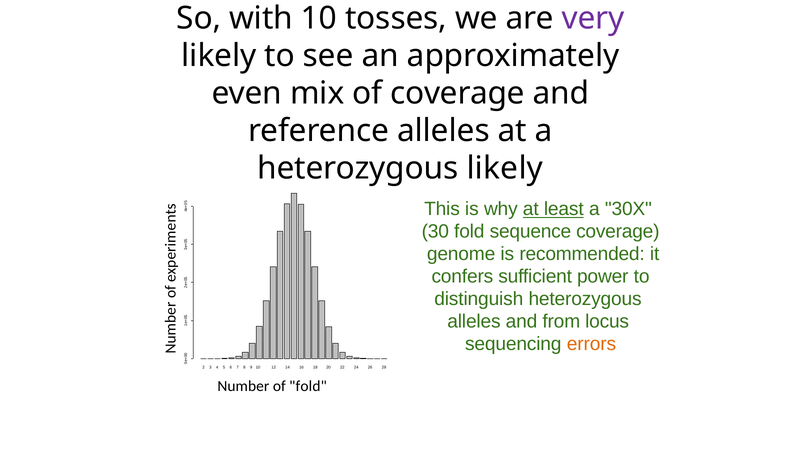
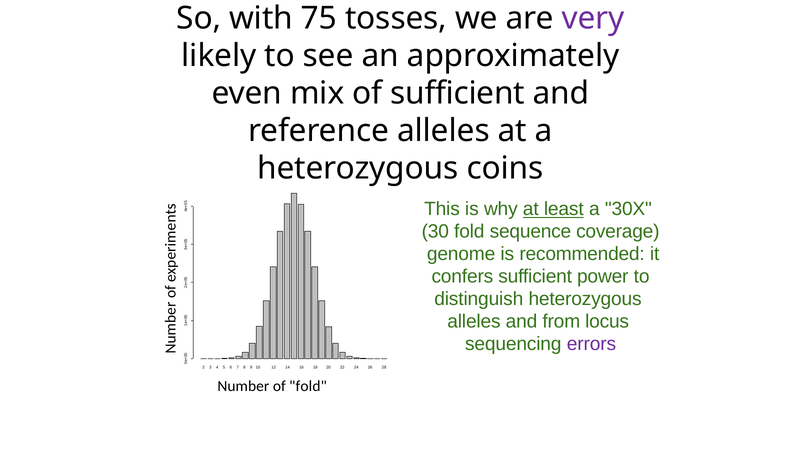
with 10: 10 -> 75 (319, 18)
of coverage: coverage -> sufficient (458, 93)
heterozygous likely: likely -> coins (505, 168)
errors colour: orange -> purple (591, 344)
